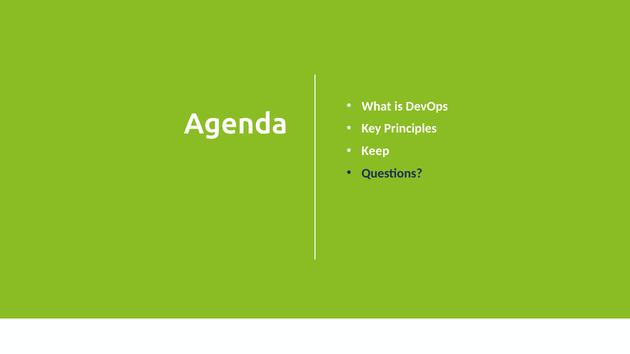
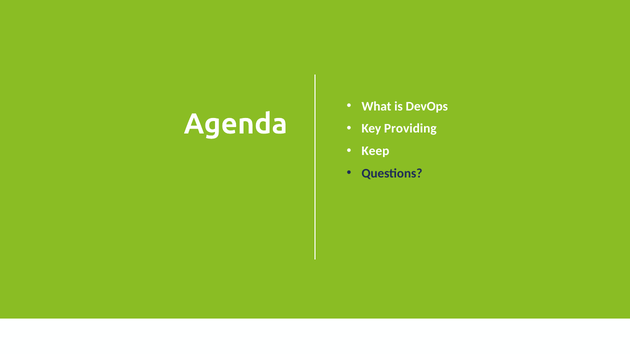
Principles: Principles -> Providing (410, 129)
